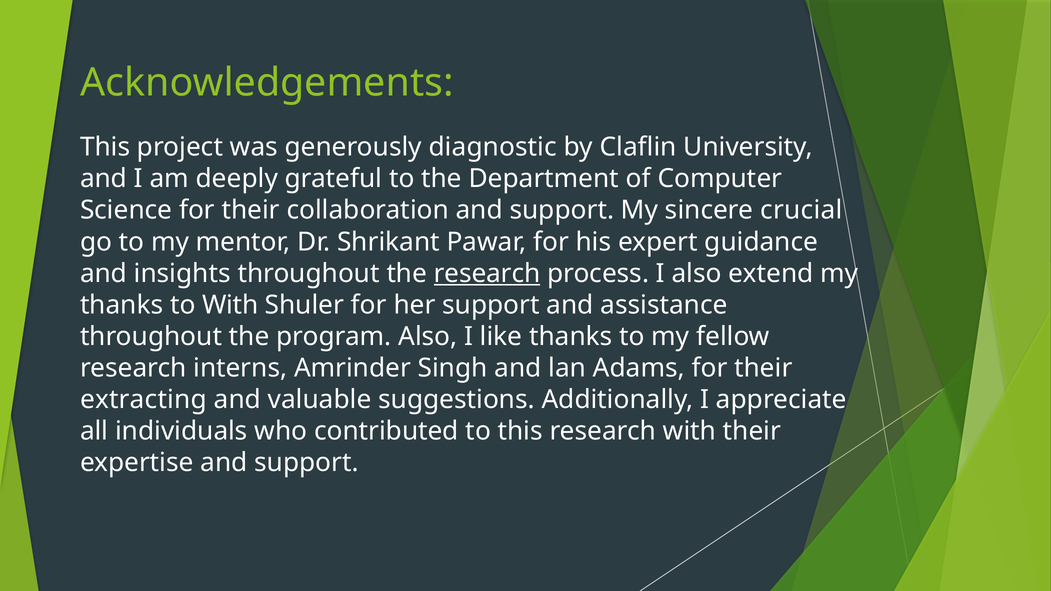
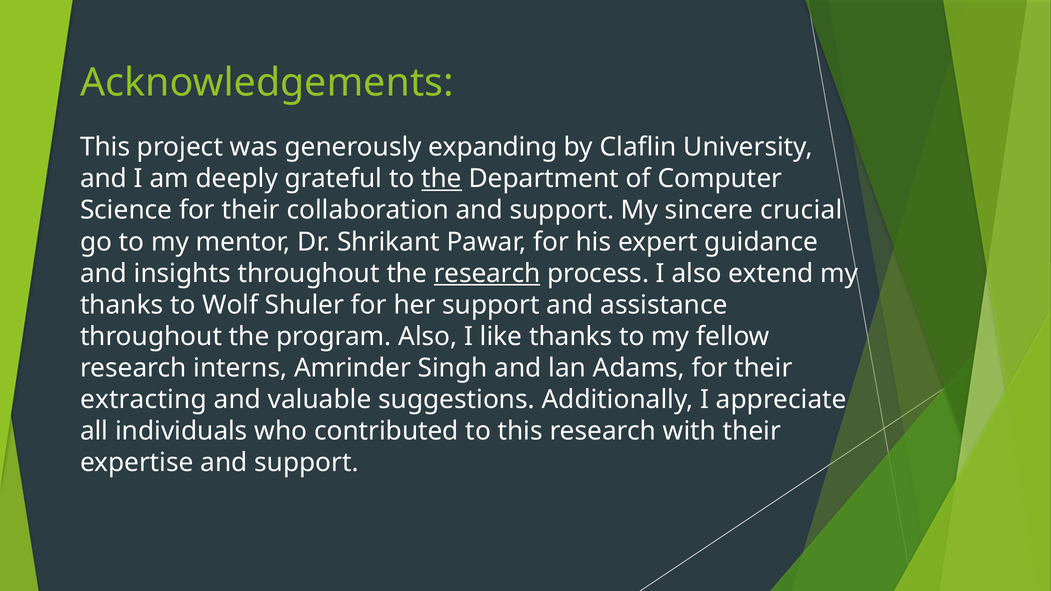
diagnostic: diagnostic -> expanding (493, 147)
the underline: none -> present (442, 179)
to With: With -> Wolf (230, 305)
